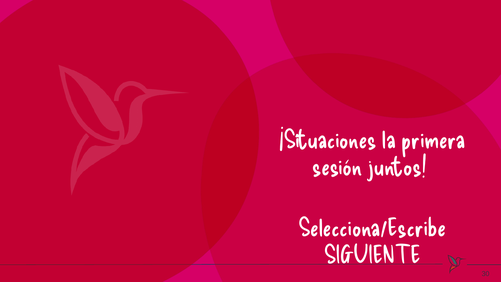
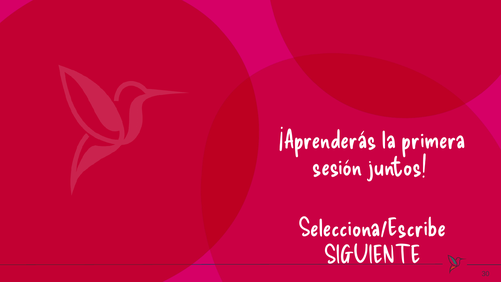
¡Situaciones: ¡Situaciones -> ¡Aprenderás (328, 140)
